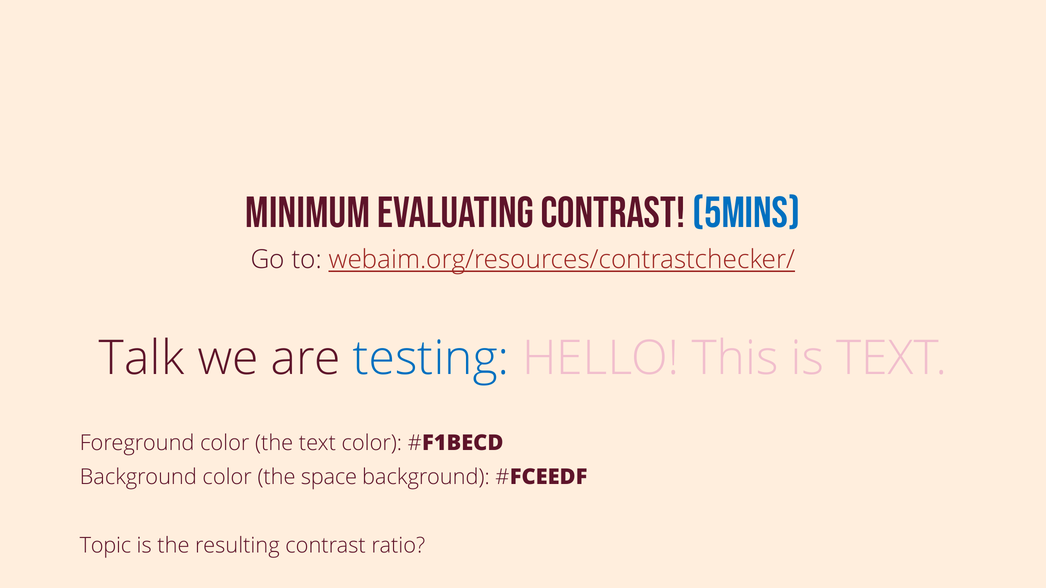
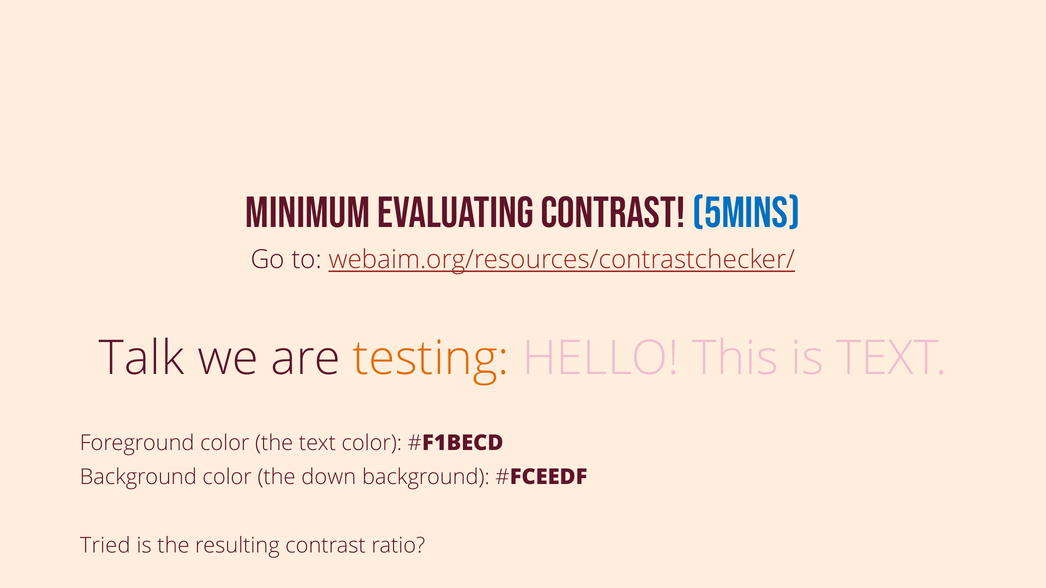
testing colour: blue -> orange (431, 359)
space: space -> down (329, 478)
Topic: Topic -> Tried (105, 546)
